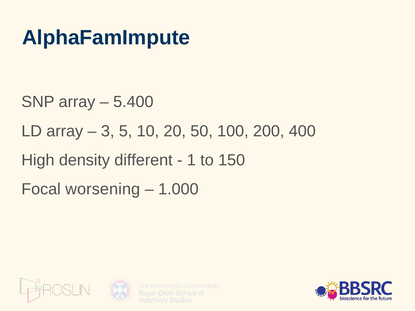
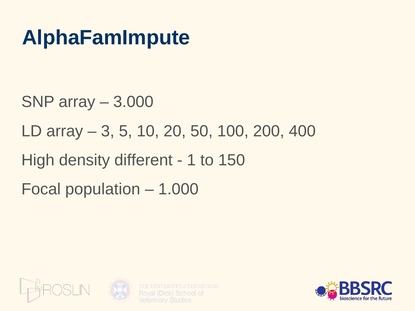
5.400: 5.400 -> 3.000 (133, 102)
worsening: worsening -> population (103, 189)
